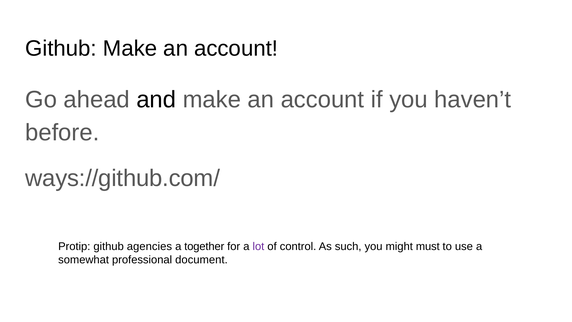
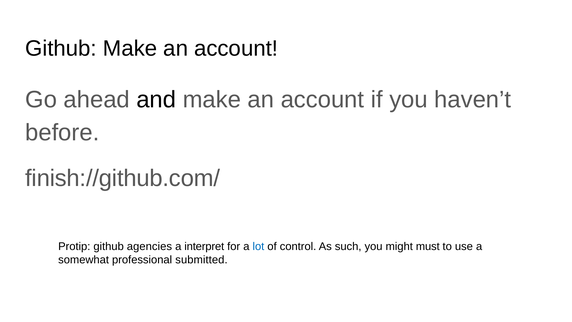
ways://github.com/: ways://github.com/ -> finish://github.com/ (123, 178)
together: together -> interpret (204, 246)
lot colour: purple -> blue (258, 246)
document: document -> submitted (201, 260)
